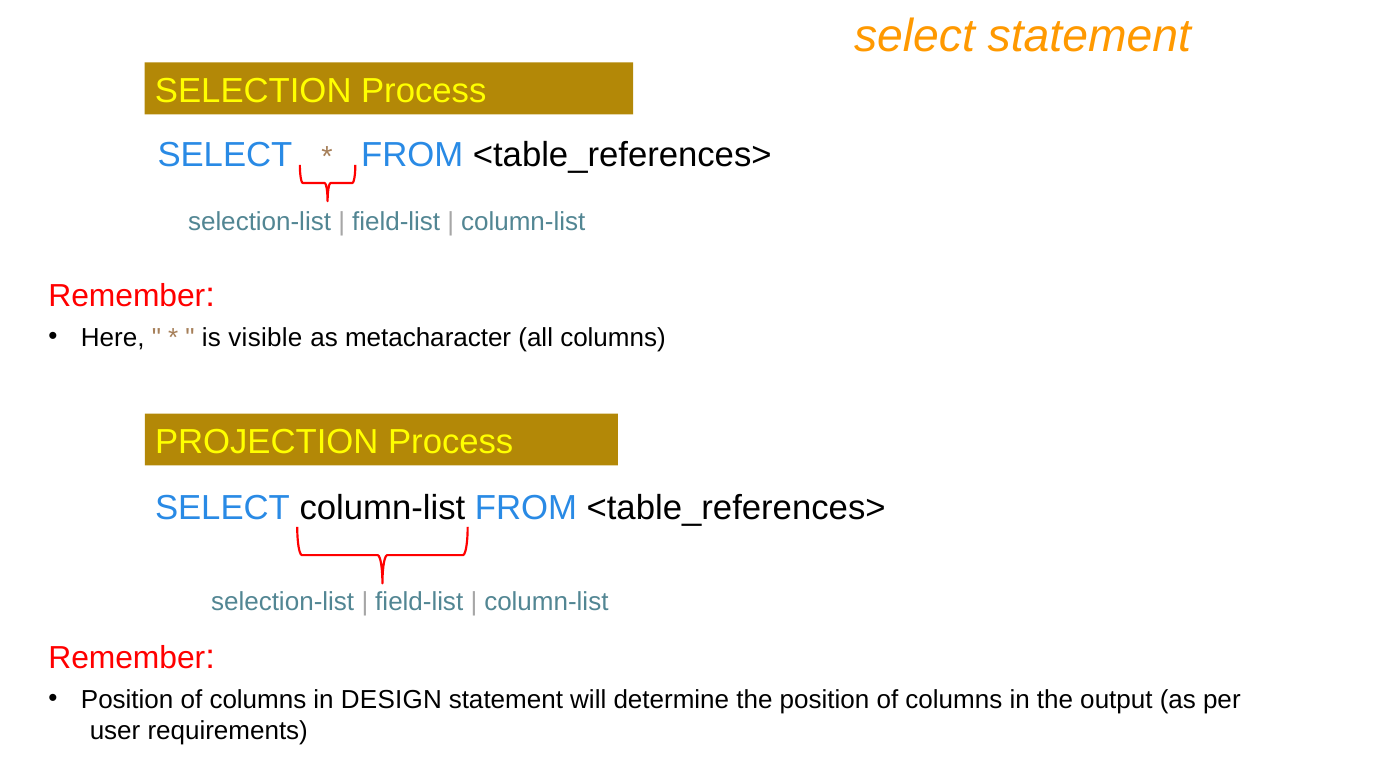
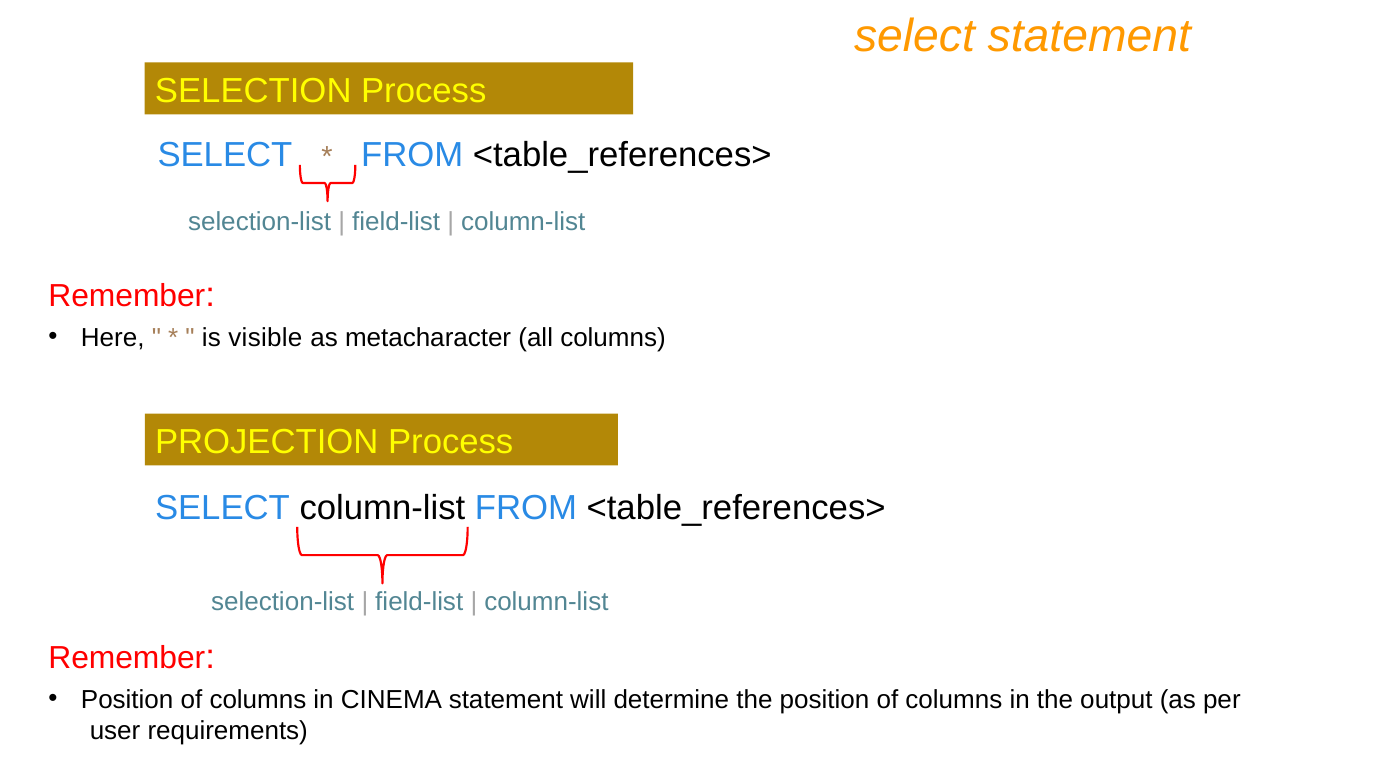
DESIGN: DESIGN -> CINEMA (391, 699)
